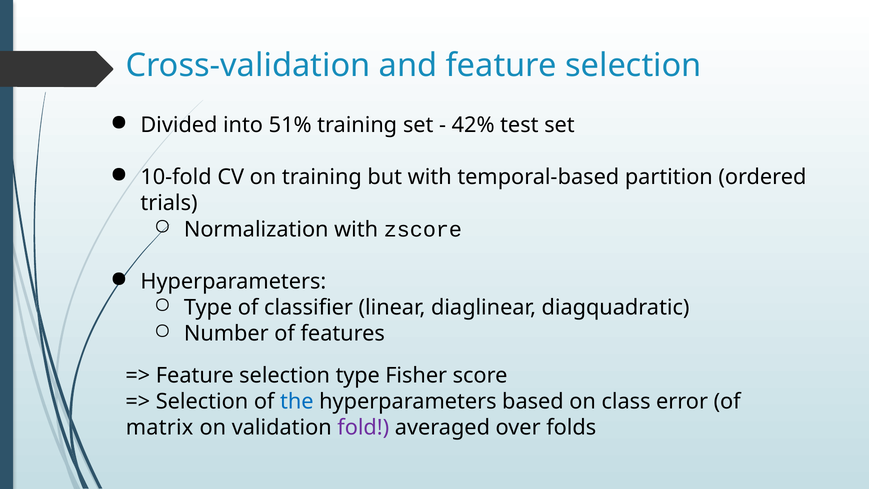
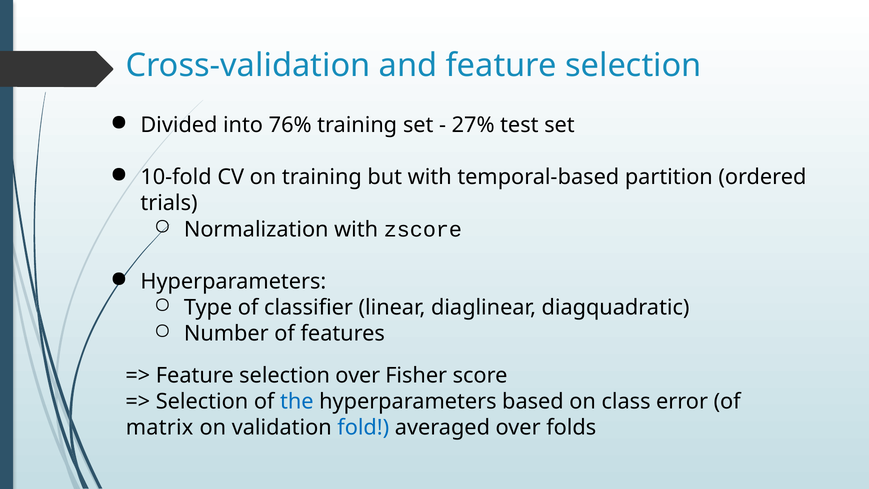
51%: 51% -> 76% (290, 125)
42%: 42% -> 27% (473, 125)
selection type: type -> over (358, 375)
fold colour: purple -> blue (363, 428)
